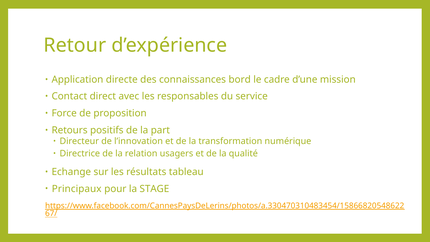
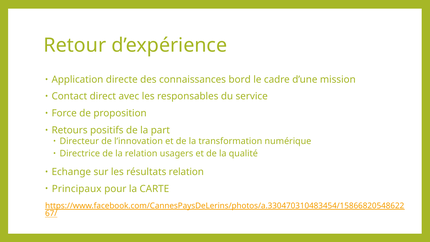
résultats tableau: tableau -> relation (186, 172)
STAGE: STAGE -> CARTE (154, 189)
